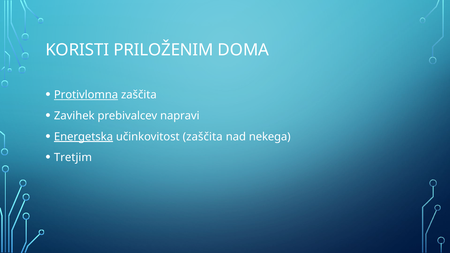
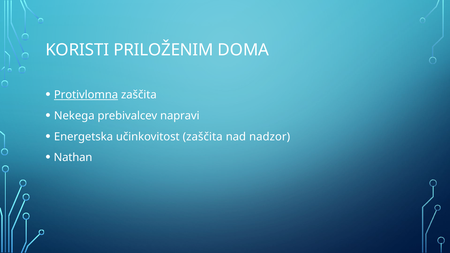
Zavihek: Zavihek -> Nekega (74, 116)
Energetska underline: present -> none (83, 137)
nekega: nekega -> nadzor (270, 137)
Tretjim: Tretjim -> Nathan (73, 158)
